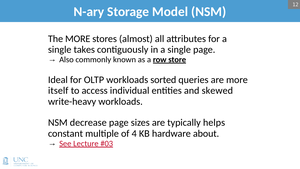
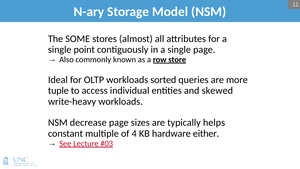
The MORE: MORE -> SOME (78, 39)
takes: takes -> point (84, 50)
itself: itself -> tuple (58, 91)
about: about -> either (206, 133)
